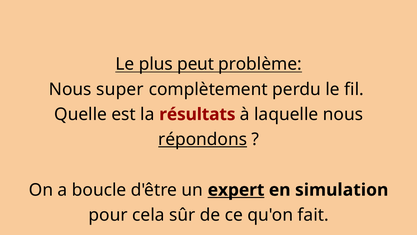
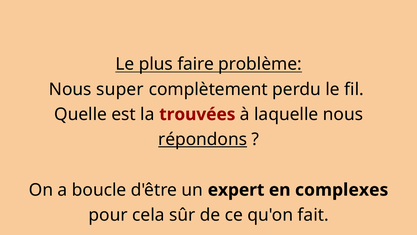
peut: peut -> faire (196, 64)
résultats: résultats -> trouvées (197, 114)
expert underline: present -> none (236, 190)
simulation: simulation -> complexes (342, 190)
